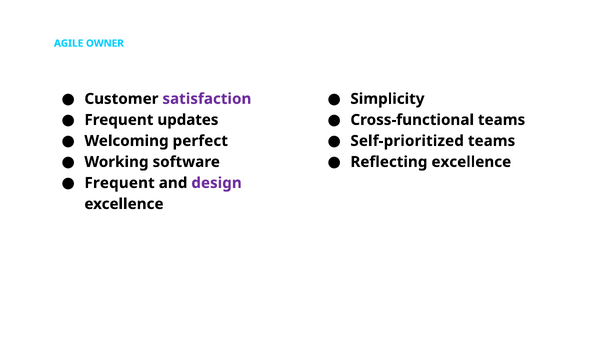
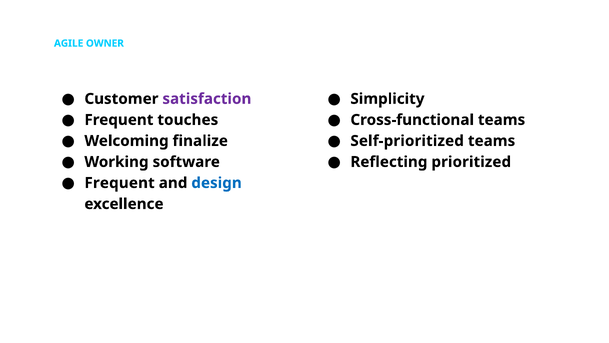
updates: updates -> touches (188, 120)
perfect: perfect -> finalize (200, 141)
Reflecting excellence: excellence -> prioritized (471, 162)
design colour: purple -> blue (217, 183)
